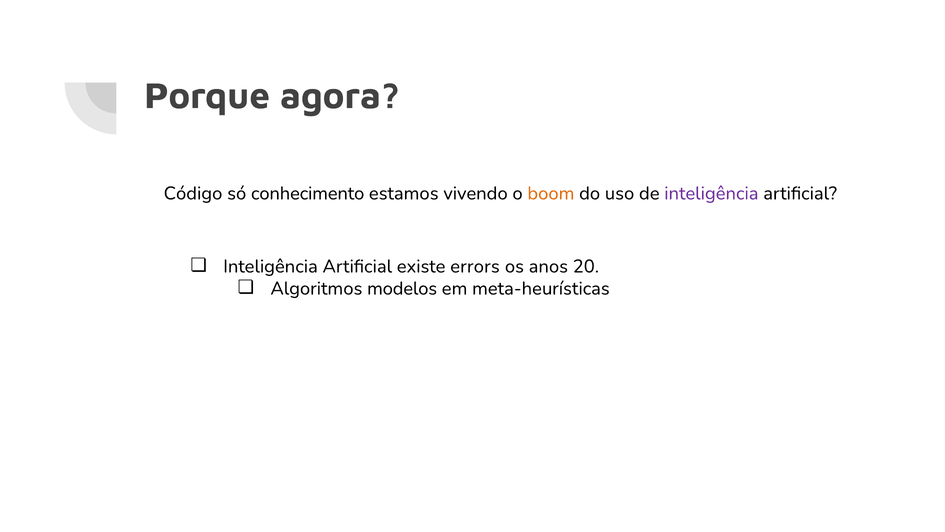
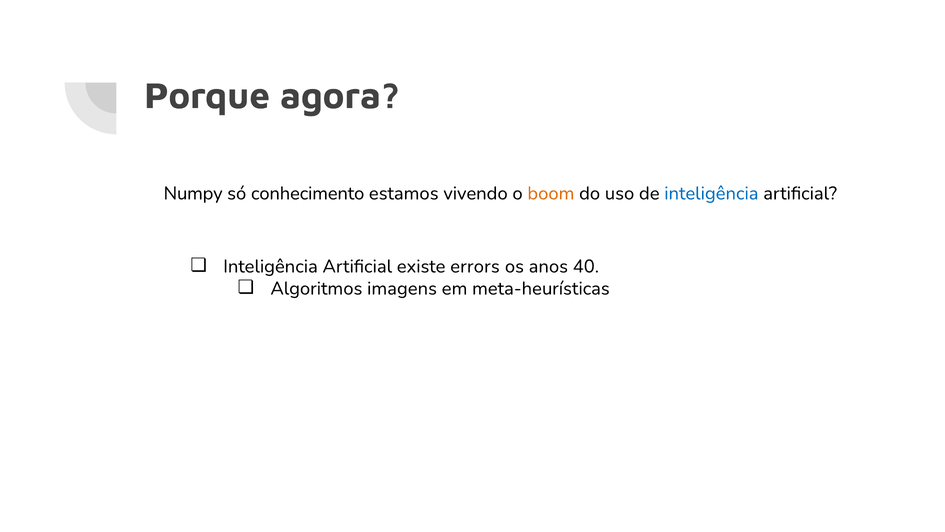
Código: Código -> Numpy (193, 193)
inteligência colour: purple -> blue (711, 193)
20: 20 -> 40 (586, 266)
modelos: modelos -> imagens (402, 288)
